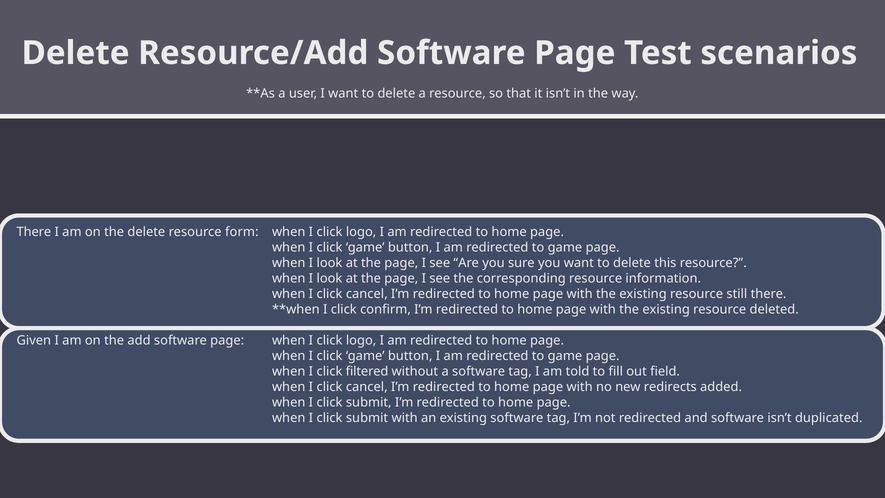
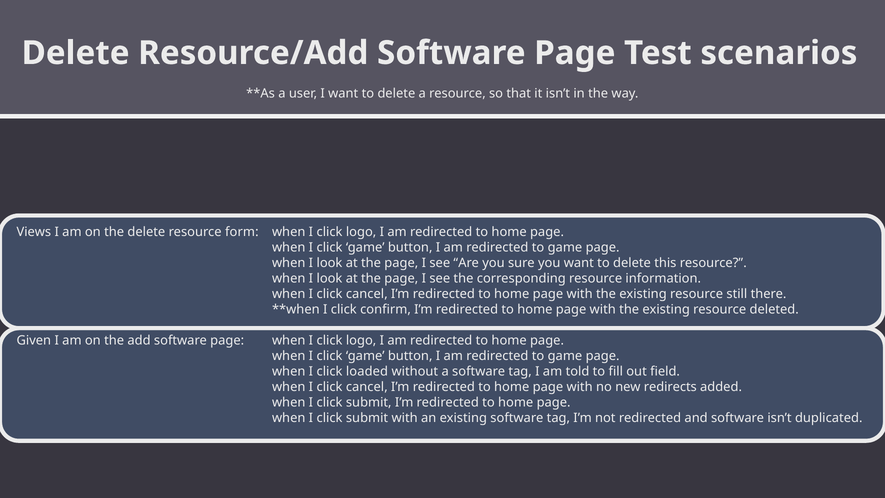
There: There -> Views (34, 232)
filtered: filtered -> loaded (367, 372)
